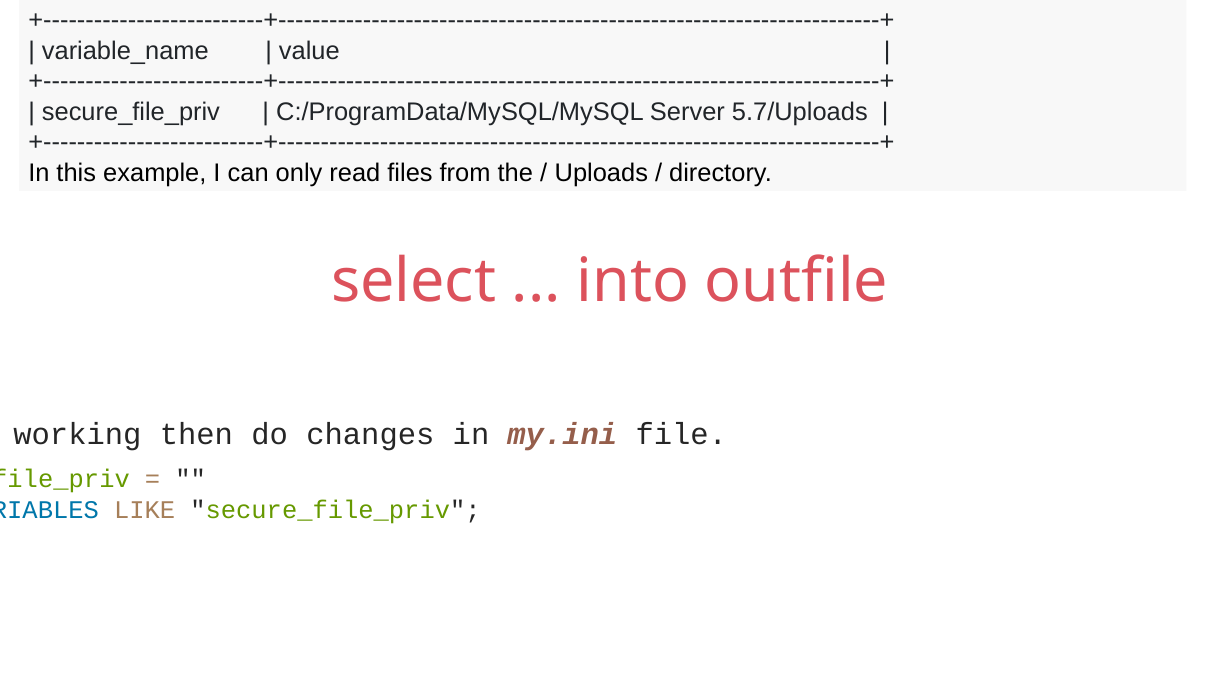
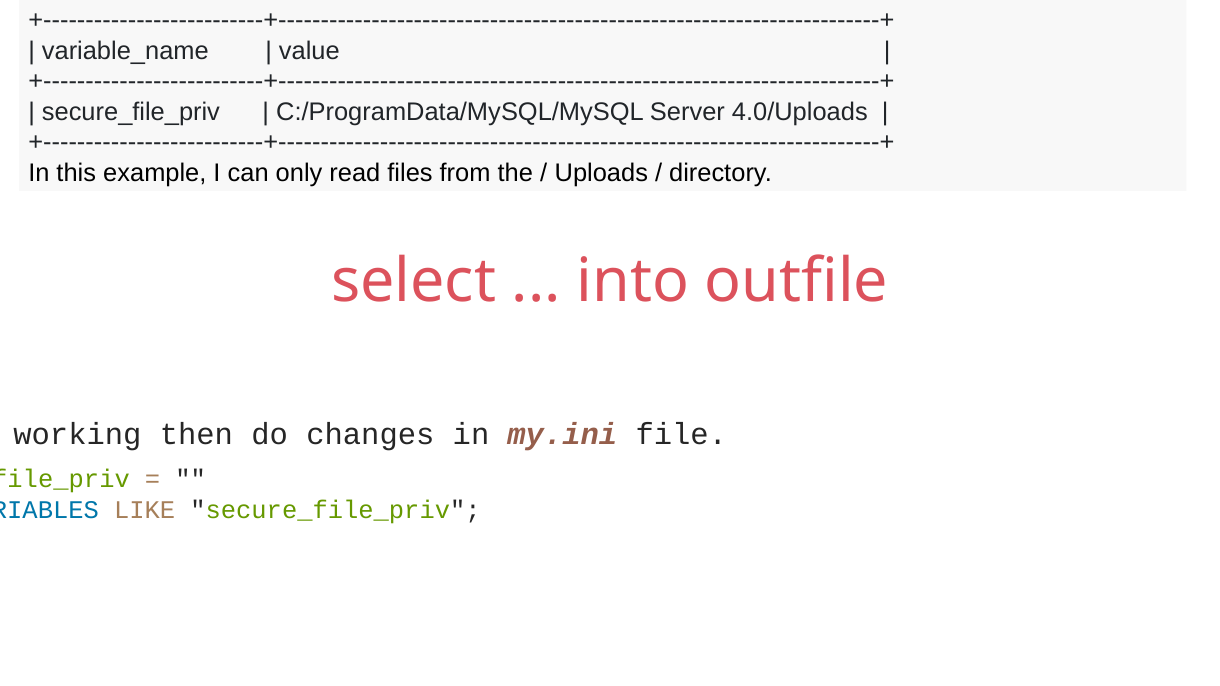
5.7/Uploads: 5.7/Uploads -> 4.0/Uploads (800, 112)
